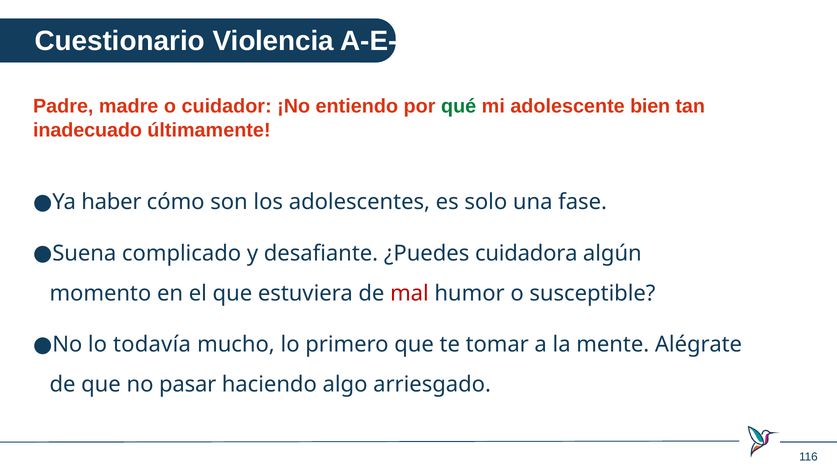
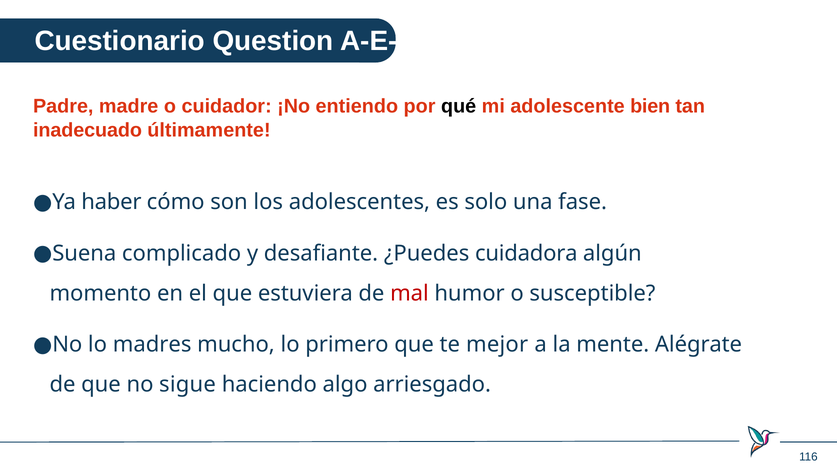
Violencia: Violencia -> Question (273, 41)
qué colour: green -> black (459, 106)
todavía: todavía -> madres (152, 345)
tomar: tomar -> mejor (497, 345)
pasar: pasar -> sigue (187, 384)
